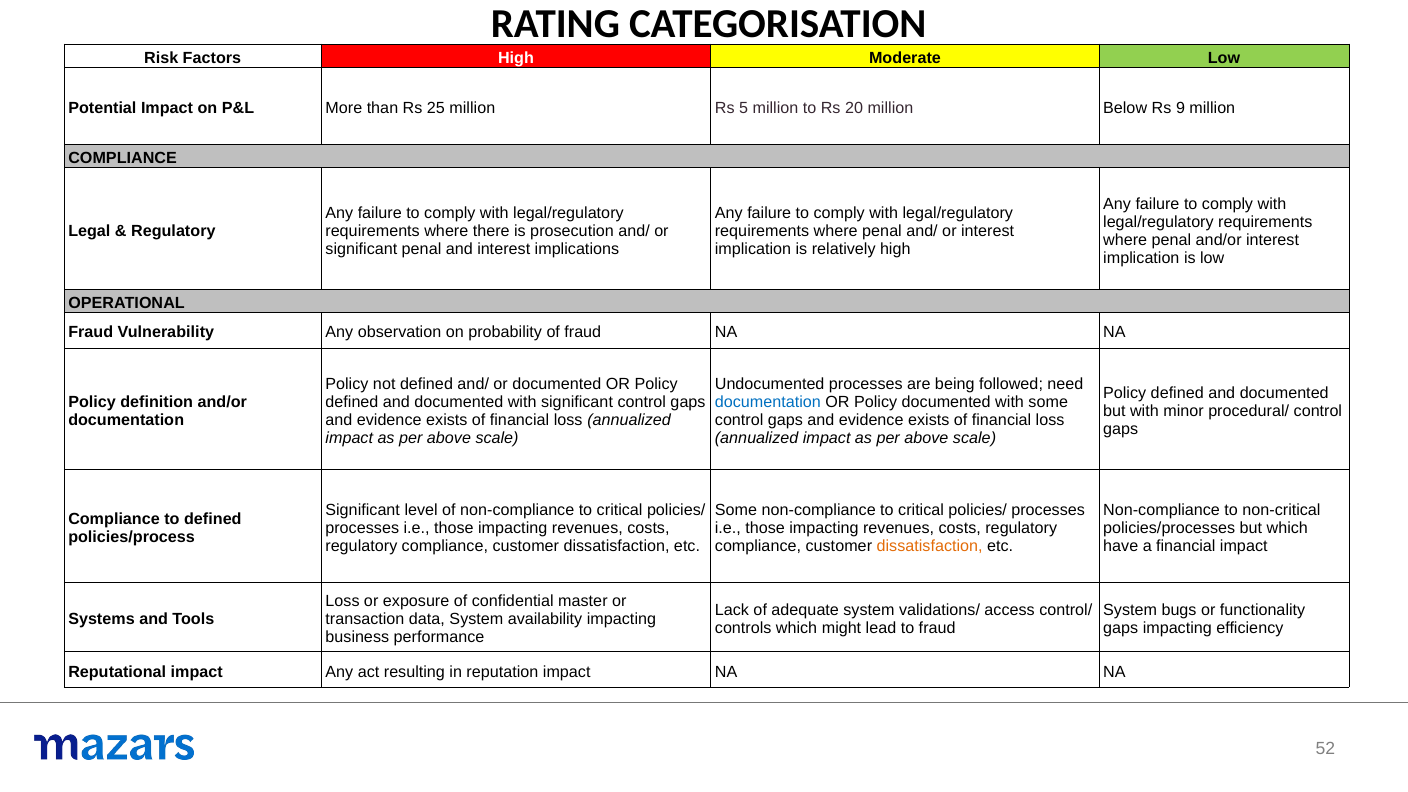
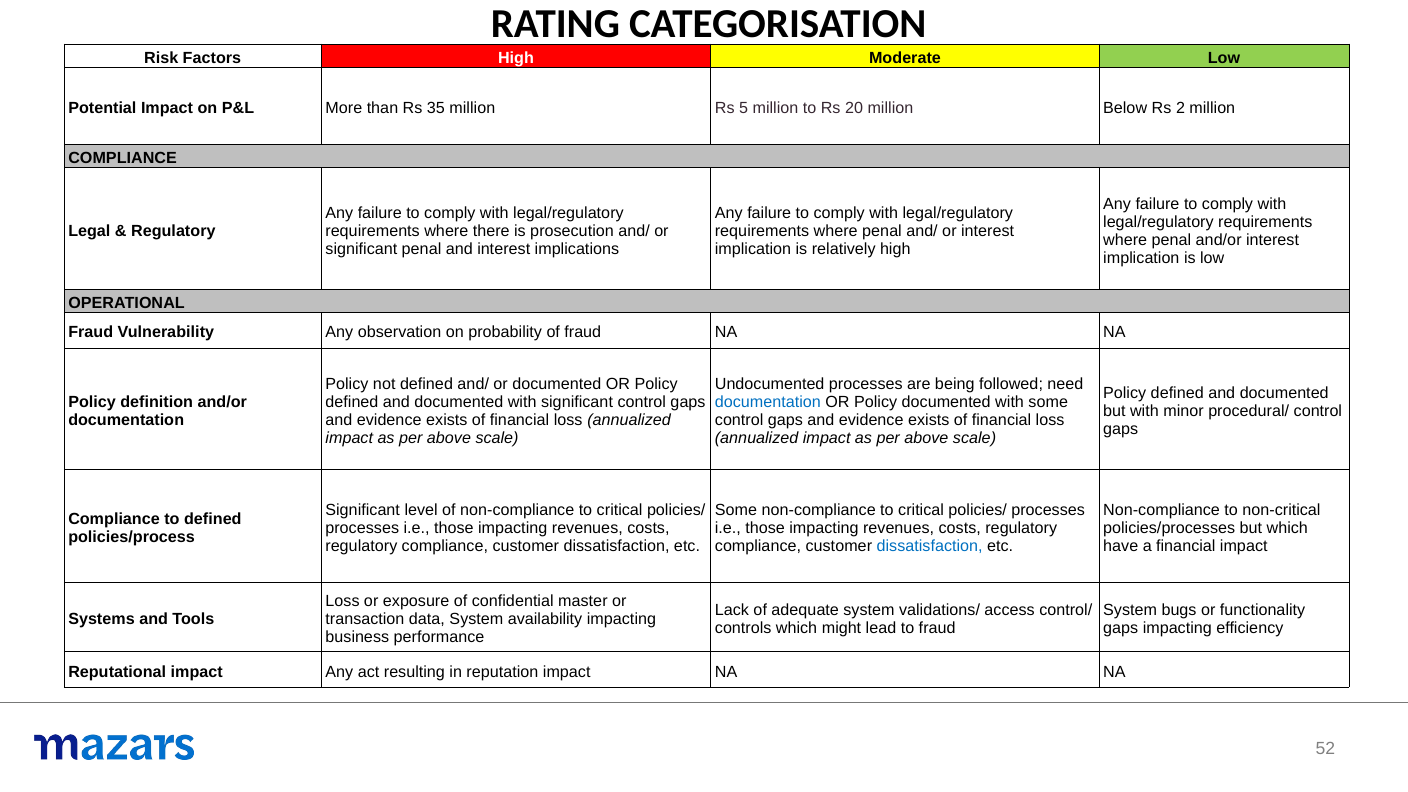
25: 25 -> 35 (436, 108)
9: 9 -> 2 (1180, 108)
dissatisfaction colour: orange -> blue (930, 546)
